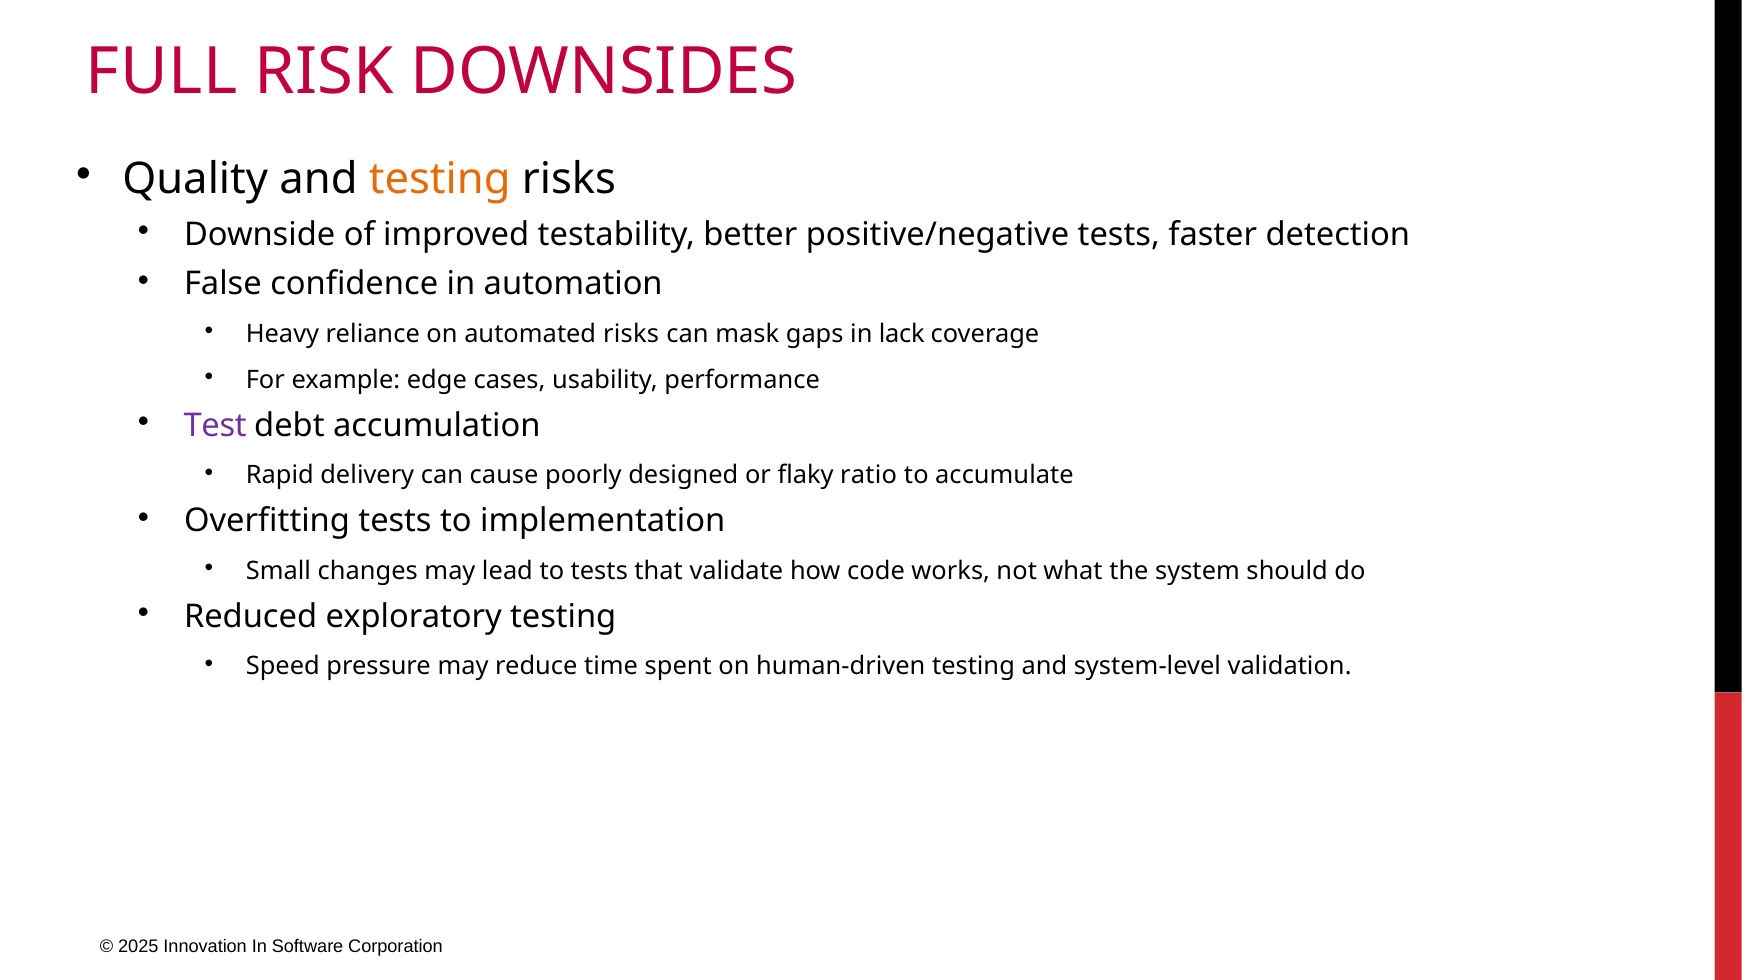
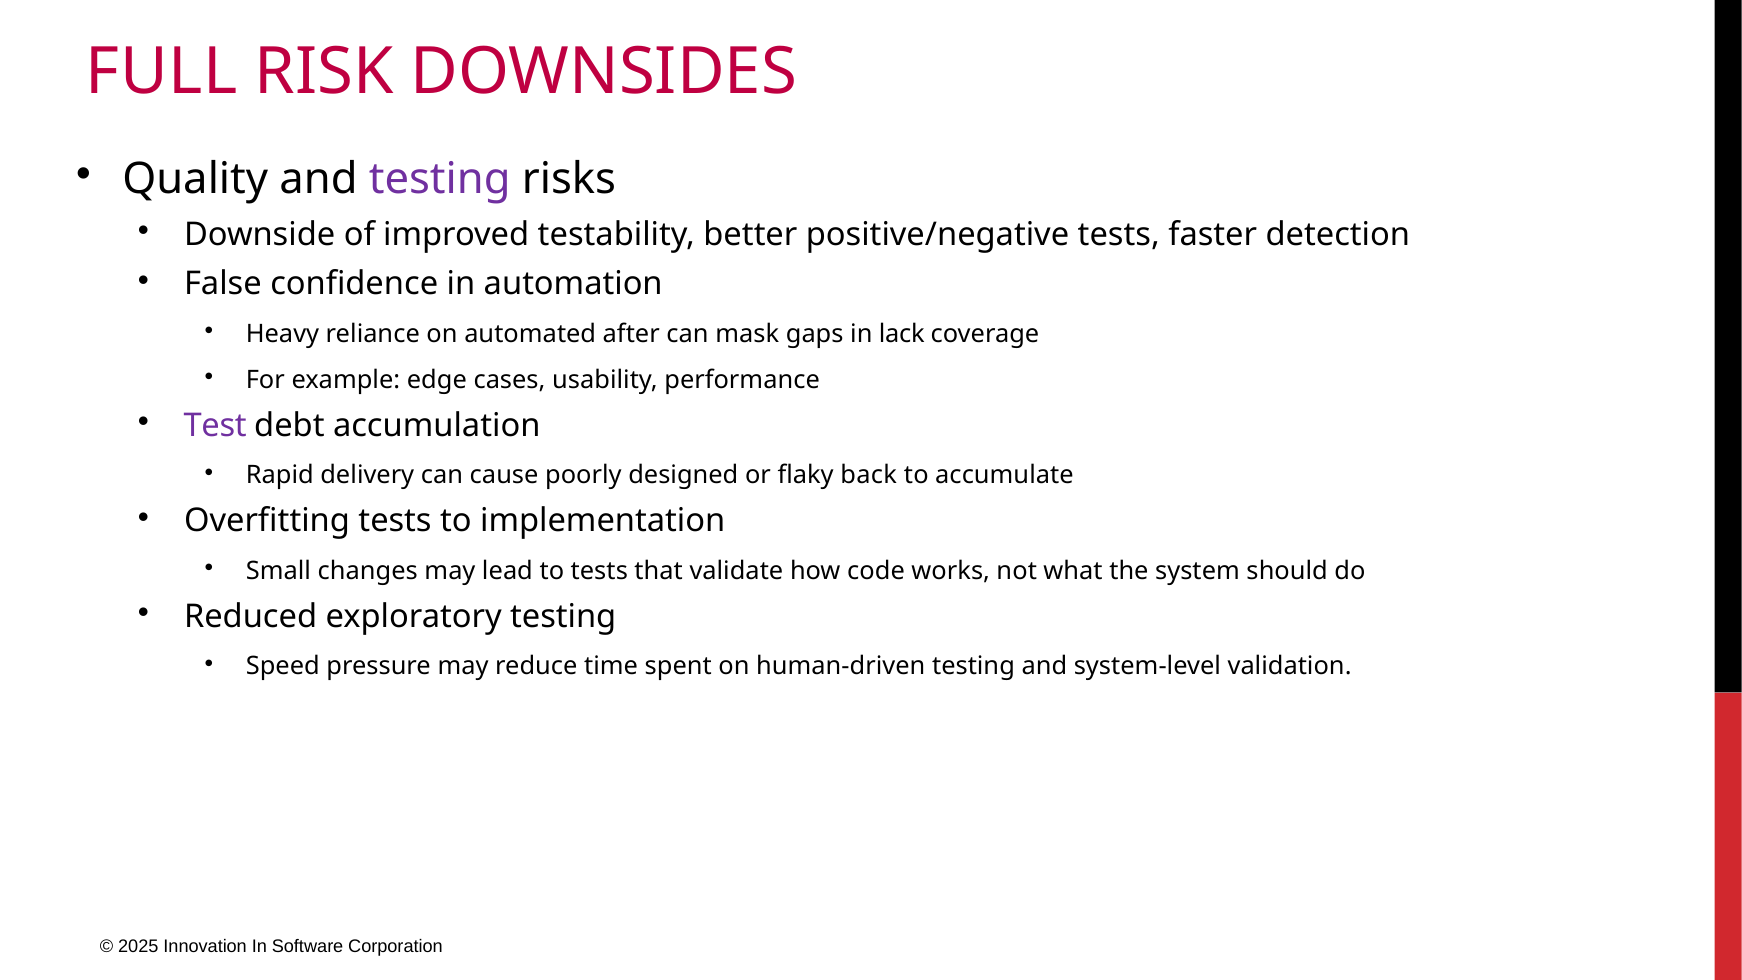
testing colour: orange -> purple (440, 179)
automated risks: risks -> after (631, 334)
ratio: ratio -> back (869, 475)
